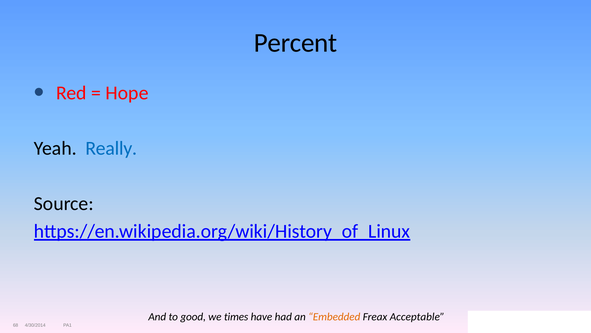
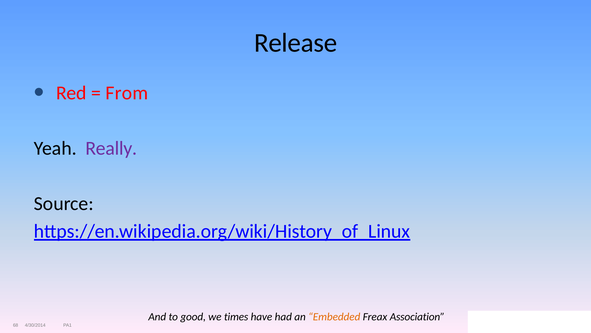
Percent: Percent -> Release (296, 43)
Hope: Hope -> From (127, 93)
Really colour: blue -> purple (111, 148)
Acceptable: Acceptable -> Association (417, 316)
